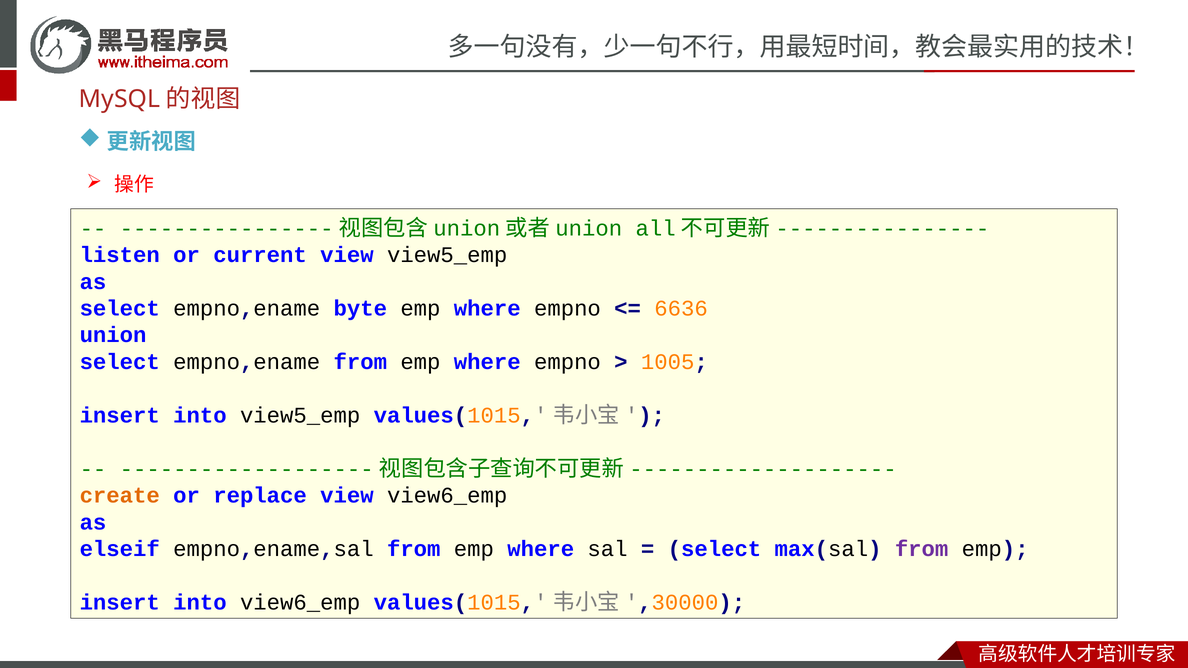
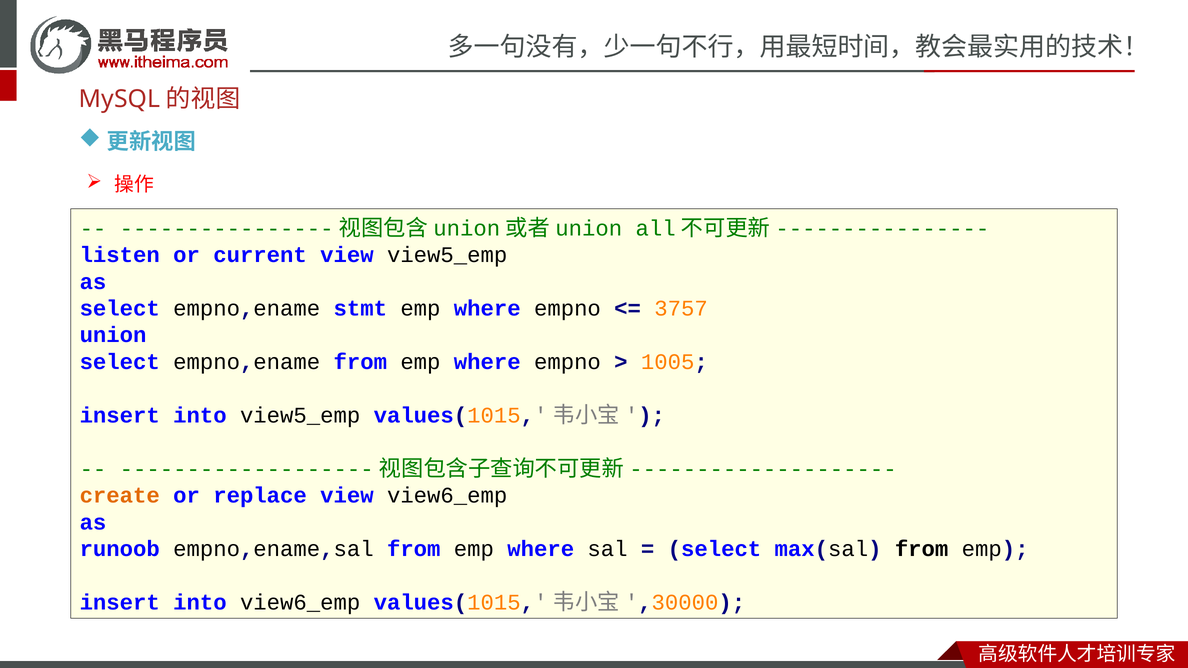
byte: byte -> stmt (360, 309)
6636: 6636 -> 3757 (681, 309)
elseif: elseif -> runoob (120, 549)
from colour: purple -> black (922, 549)
